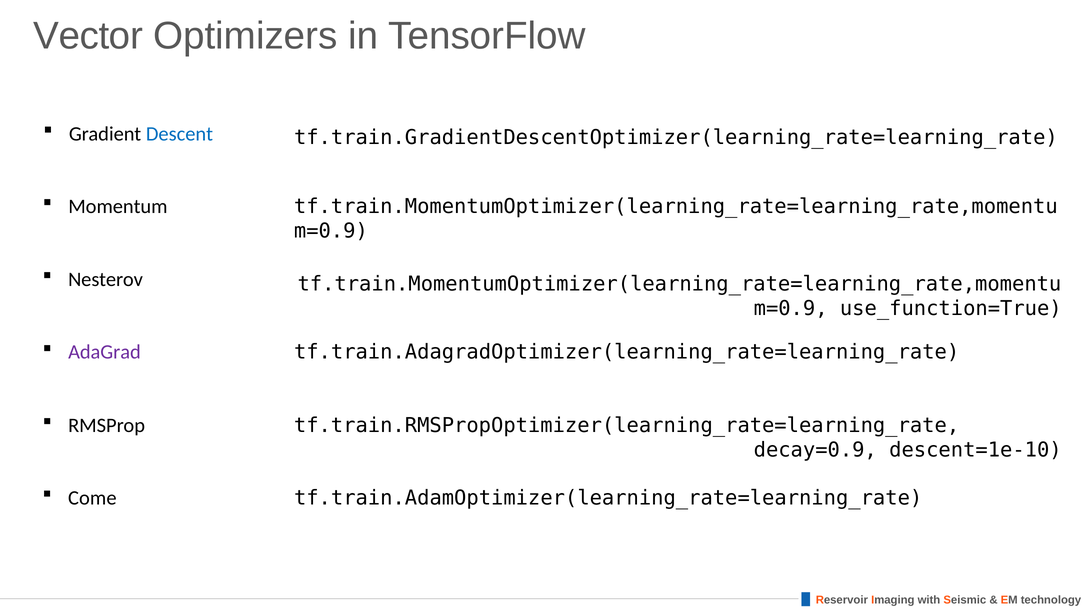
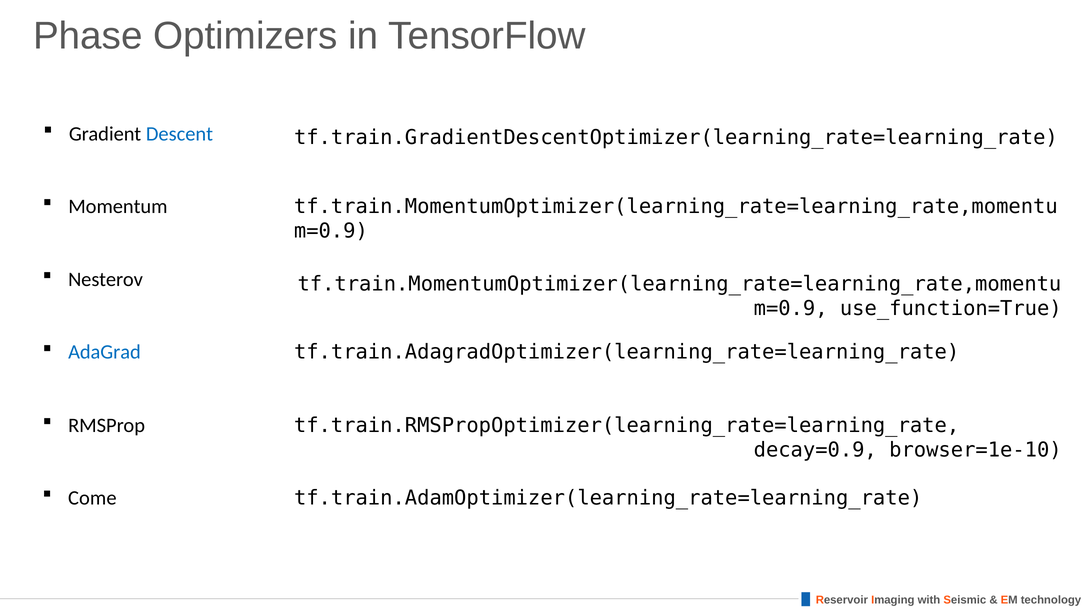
Vector: Vector -> Phase (88, 36)
AdaGrad colour: purple -> blue (104, 352)
descent=1e-10: descent=1e-10 -> browser=1e-10 (975, 450)
